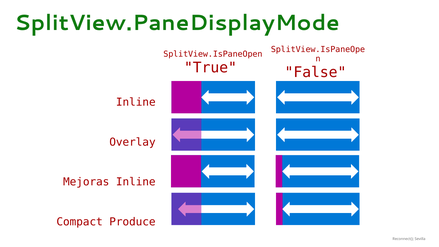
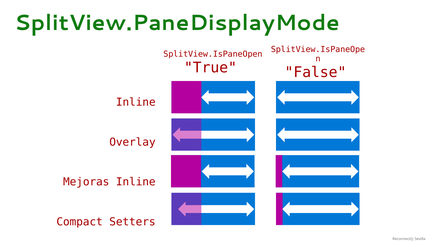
Produce: Produce -> Setters (132, 222)
